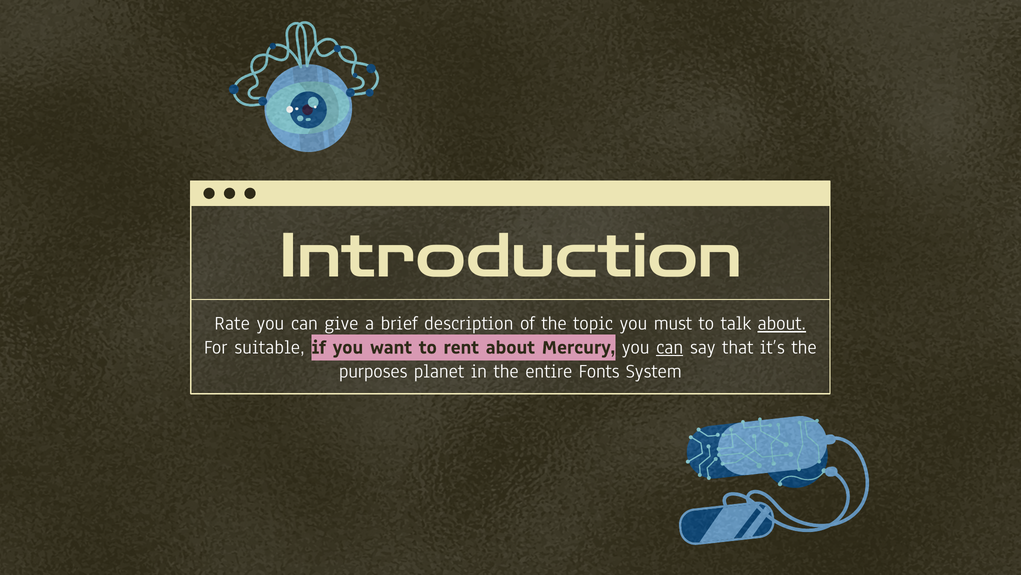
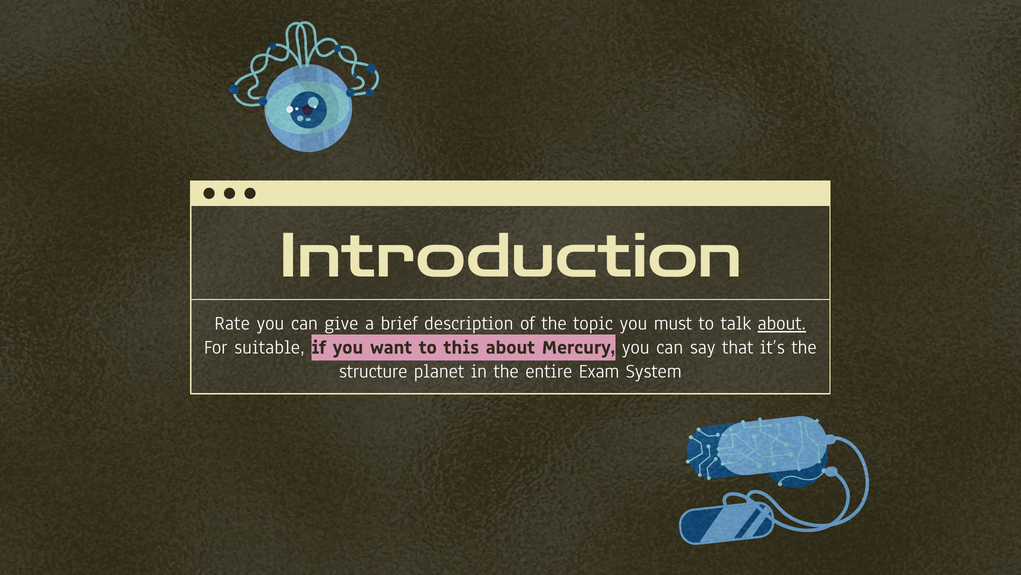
rent: rent -> this (461, 347)
can underline: present -> none (670, 347)
purposes: purposes -> structure (373, 371)
Fonts: Fonts -> Exam (599, 371)
